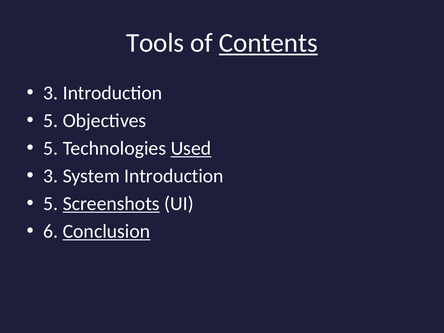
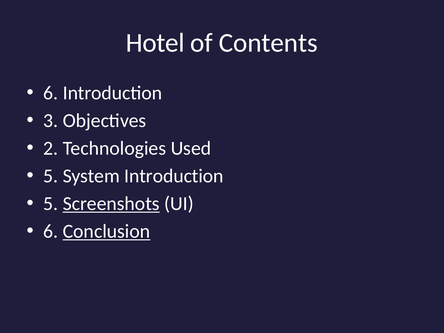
Tools: Tools -> Hotel (155, 43)
Contents underline: present -> none (268, 43)
3: 3 -> 6 (51, 93)
5: 5 -> 3 (51, 121)
5: 5 -> 2 (51, 148)
Used underline: present -> none (191, 148)
3: 3 -> 5 (51, 176)
